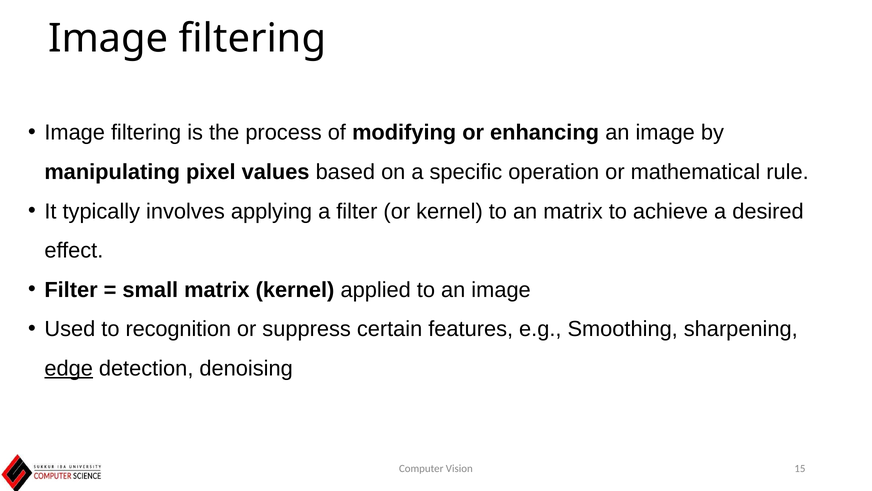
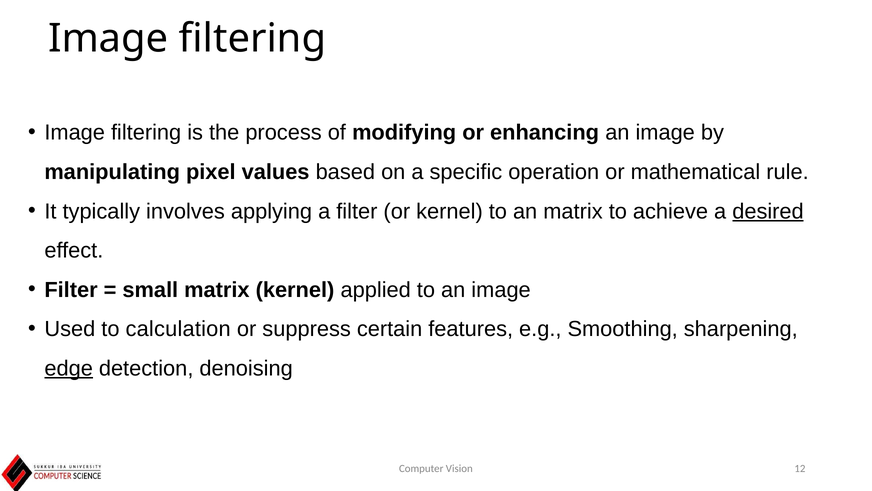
desired underline: none -> present (768, 211)
recognition: recognition -> calculation (178, 329)
15: 15 -> 12 (800, 468)
